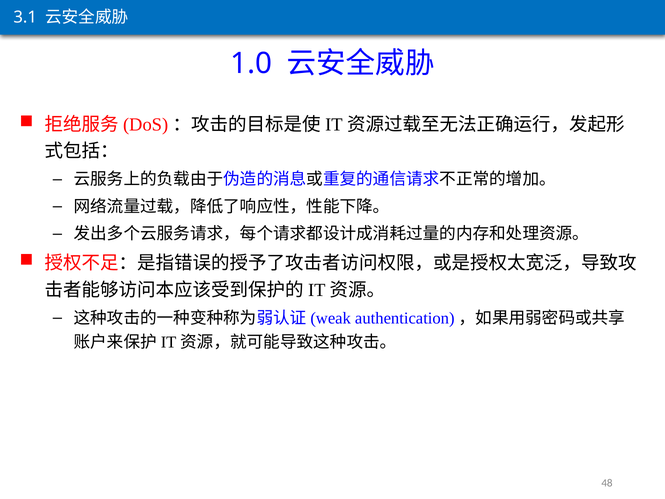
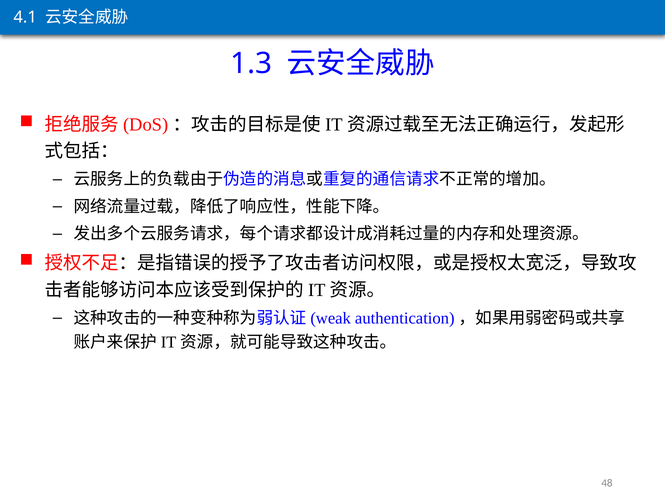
3.1: 3.1 -> 4.1 (25, 17)
1.0: 1.0 -> 1.3 (251, 64)
